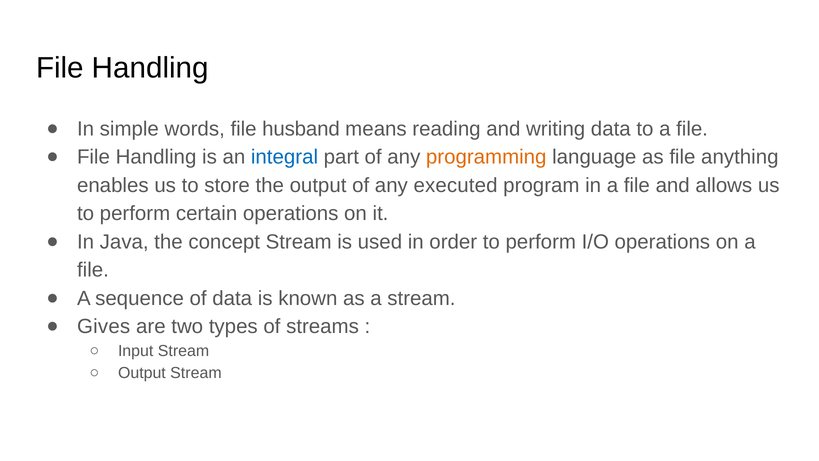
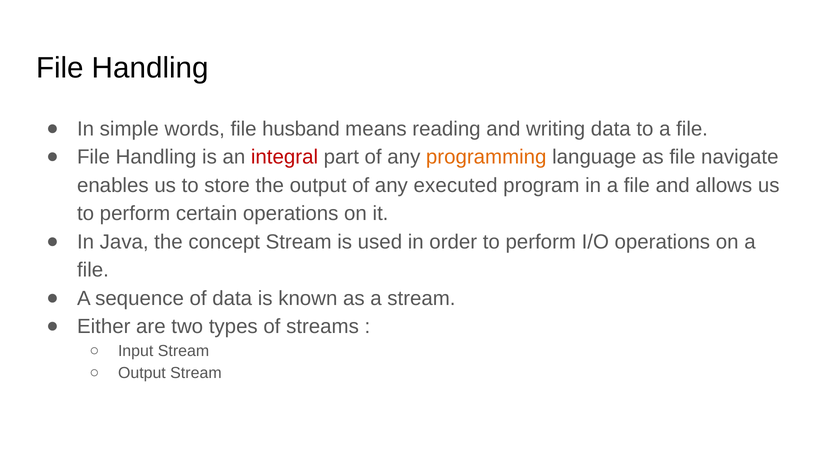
integral colour: blue -> red (285, 157)
anything: anything -> navigate (740, 157)
Gives: Gives -> Either (104, 327)
